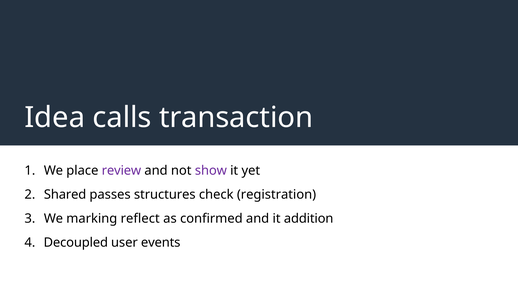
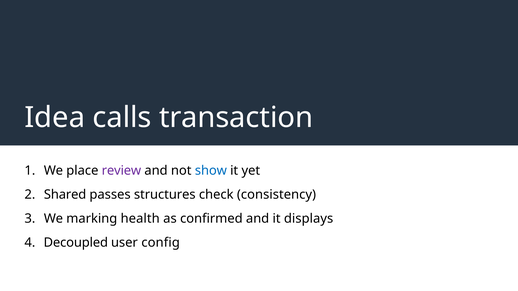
show colour: purple -> blue (211, 171)
registration: registration -> consistency (276, 195)
reflect: reflect -> health (140, 219)
addition: addition -> displays (309, 219)
events: events -> config (161, 243)
